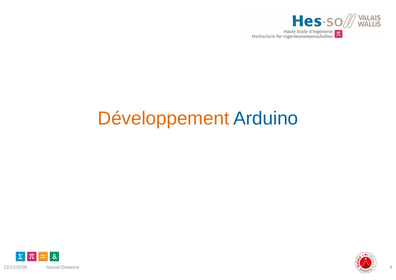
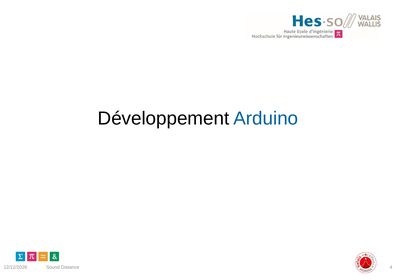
Développement colour: orange -> black (163, 118)
